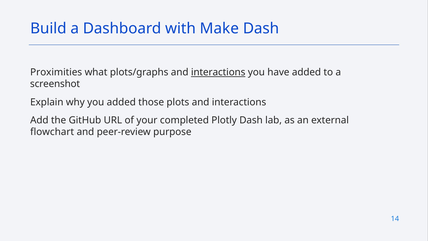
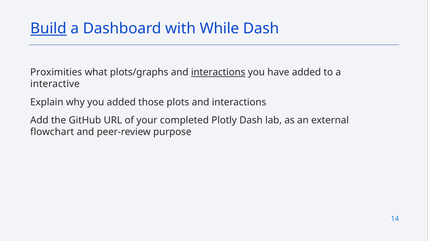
Build underline: none -> present (48, 29)
Make: Make -> While (219, 29)
screenshot: screenshot -> interactive (55, 84)
